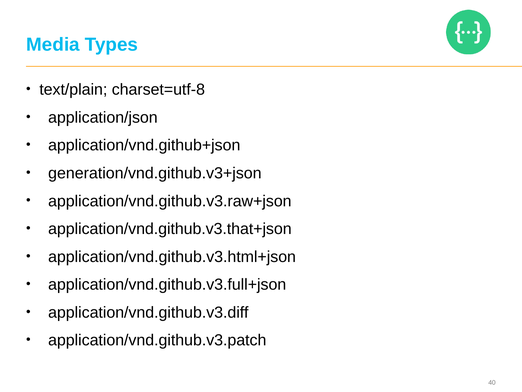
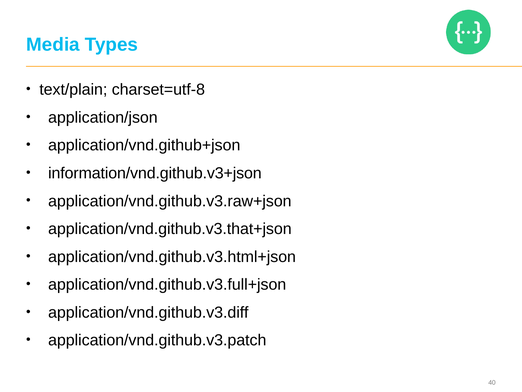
generation/vnd.github.v3+json: generation/vnd.github.v3+json -> information/vnd.github.v3+json (155, 173)
